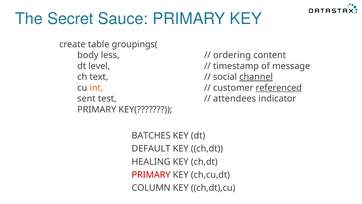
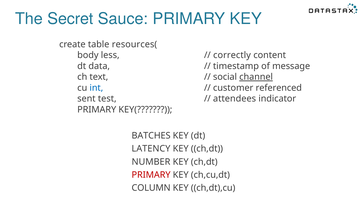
groupings(: groupings( -> resources( (135, 44)
ordering: ordering -> correctly (232, 55)
level: level -> data (99, 66)
int colour: orange -> blue (96, 88)
referenced underline: present -> none (279, 88)
DEFAULT: DEFAULT -> LATENCY (151, 148)
HEALING: HEALING -> NUMBER (151, 162)
